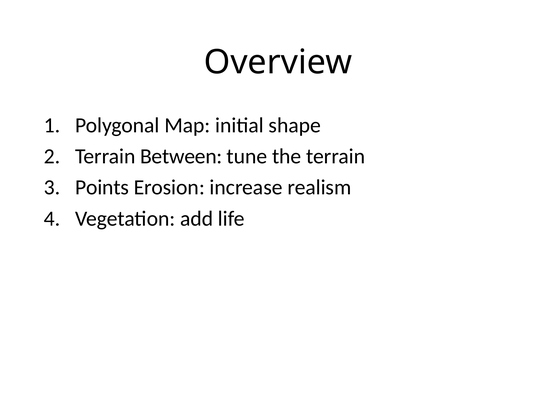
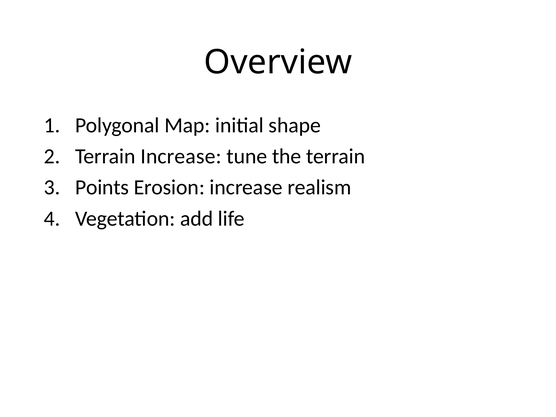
Terrain Between: Between -> Increase (181, 156)
